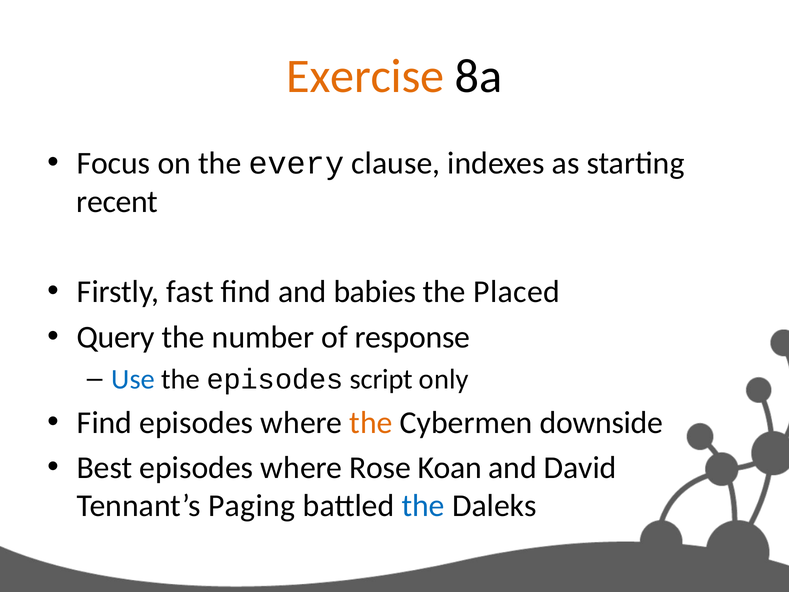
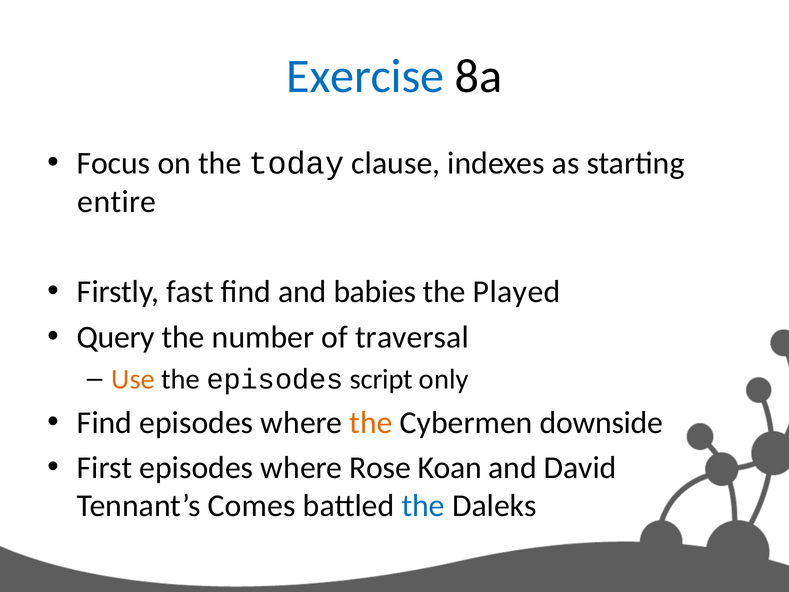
Exercise colour: orange -> blue (365, 76)
every: every -> today (296, 163)
recent: recent -> entire (117, 201)
Placed: Placed -> Played (517, 292)
response: response -> traversal (412, 337)
Use colour: blue -> orange (133, 379)
Best: Best -> First (105, 468)
Paging: Paging -> Comes (252, 506)
